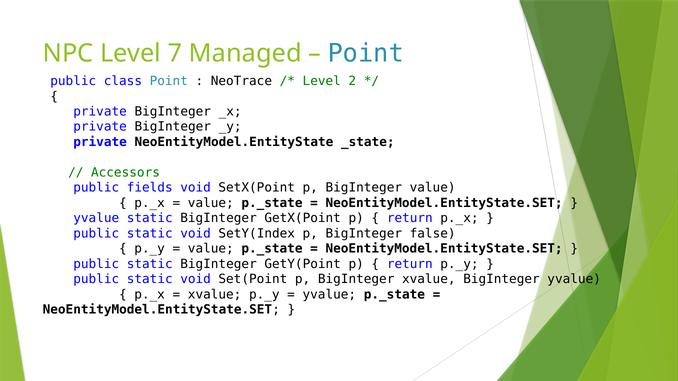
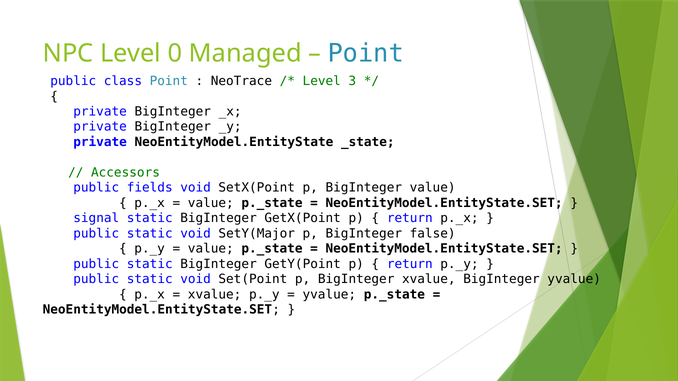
7: 7 -> 0 (175, 53)
2: 2 -> 3 (352, 81)
yvalue: yvalue -> signal (96, 218)
SetY(Index: SetY(Index -> SetY(Major (257, 234)
